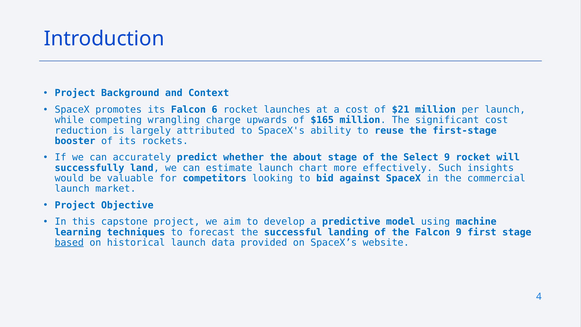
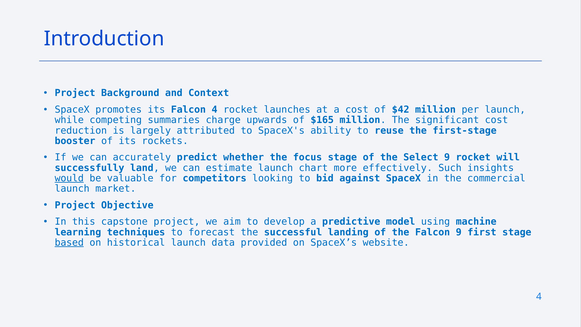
Falcon 6: 6 -> 4 (215, 110)
$21: $21 -> $42 (401, 110)
wrangling: wrangling -> summaries (174, 120)
about: about -> focus (308, 157)
would underline: none -> present (69, 178)
